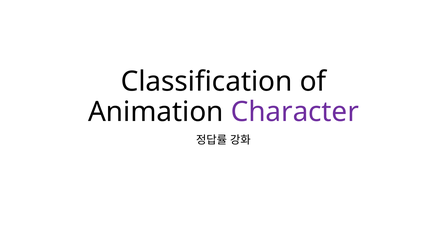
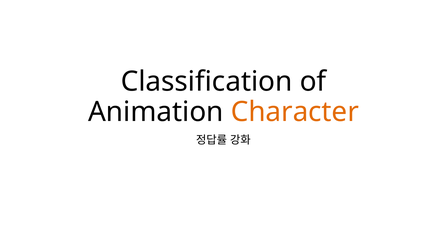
Character colour: purple -> orange (295, 112)
